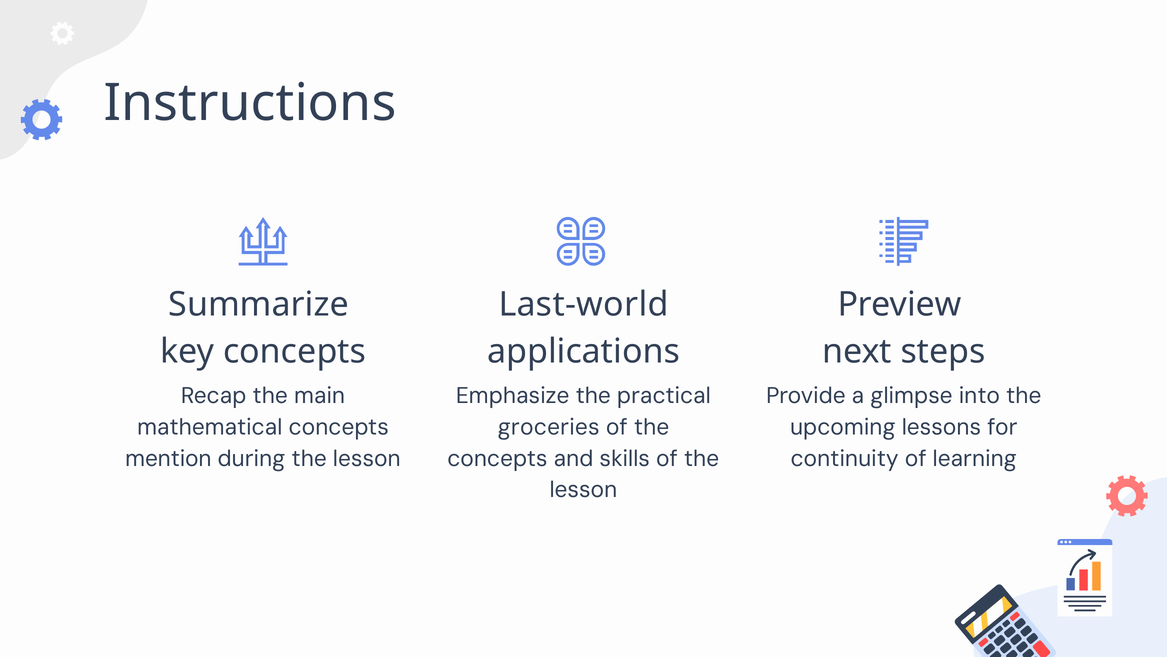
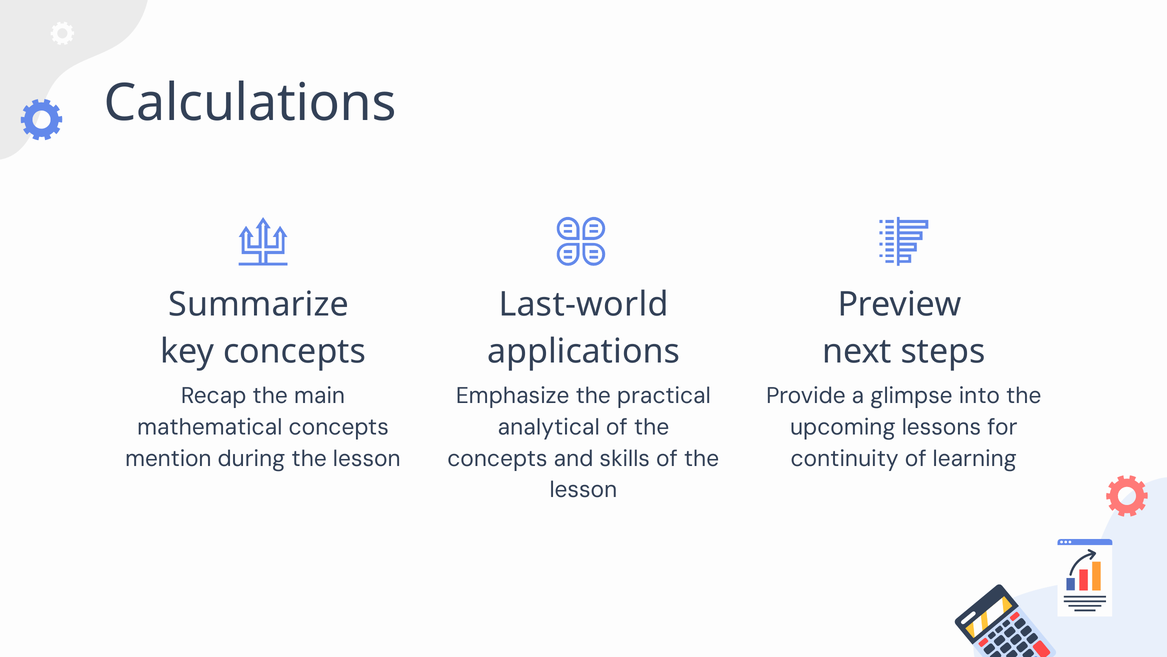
Instructions: Instructions -> Calculations (250, 103)
groceries: groceries -> analytical (549, 427)
